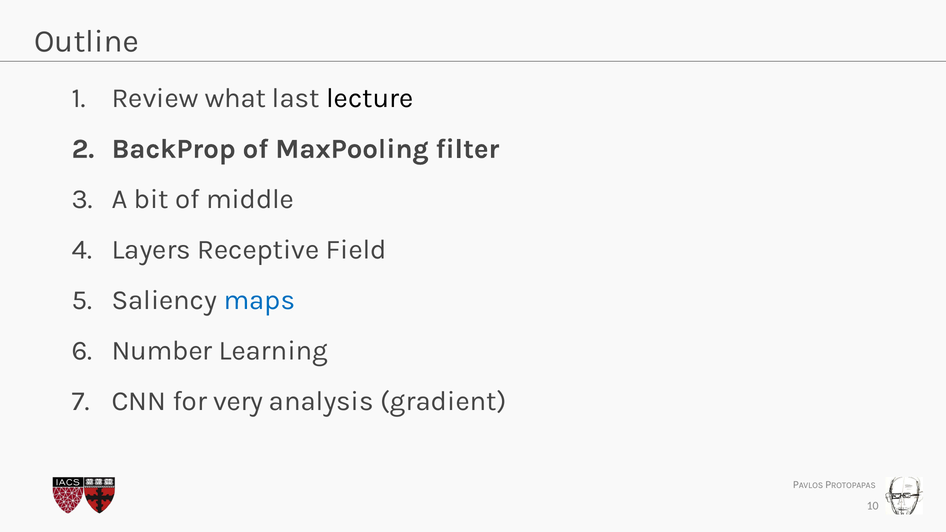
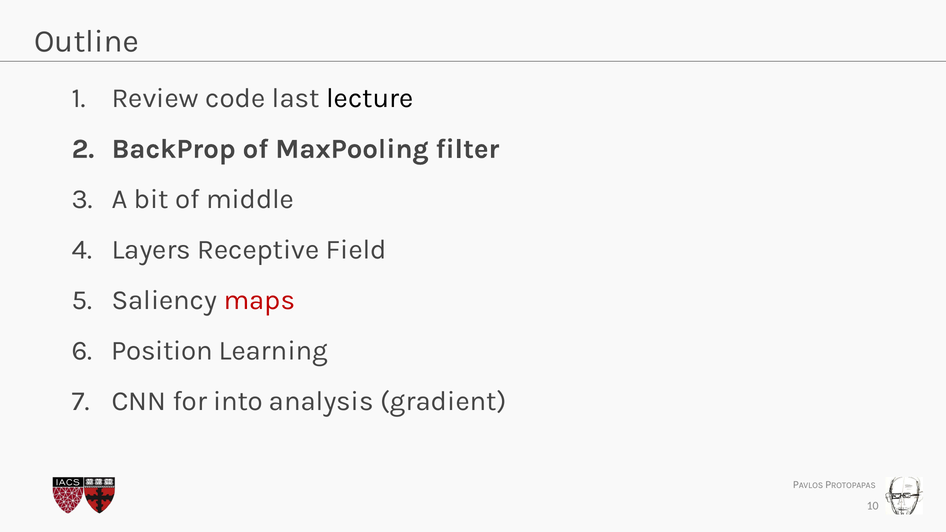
what: what -> code (235, 98)
maps colour: blue -> red (259, 300)
Number: Number -> Position (162, 351)
very: very -> into (238, 401)
